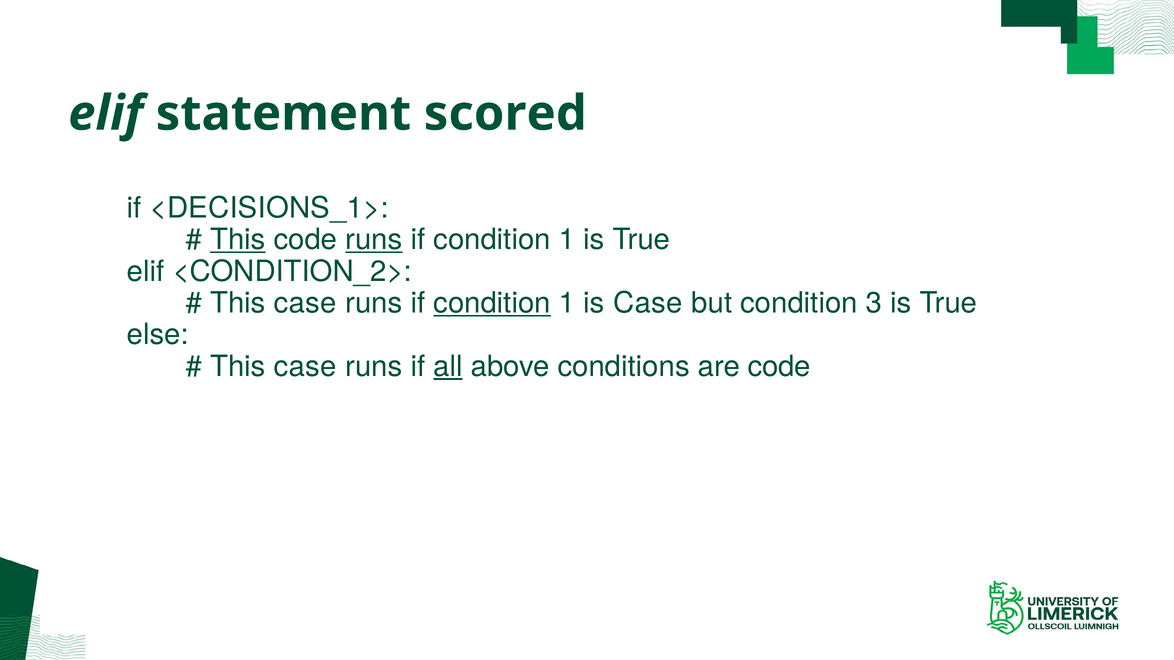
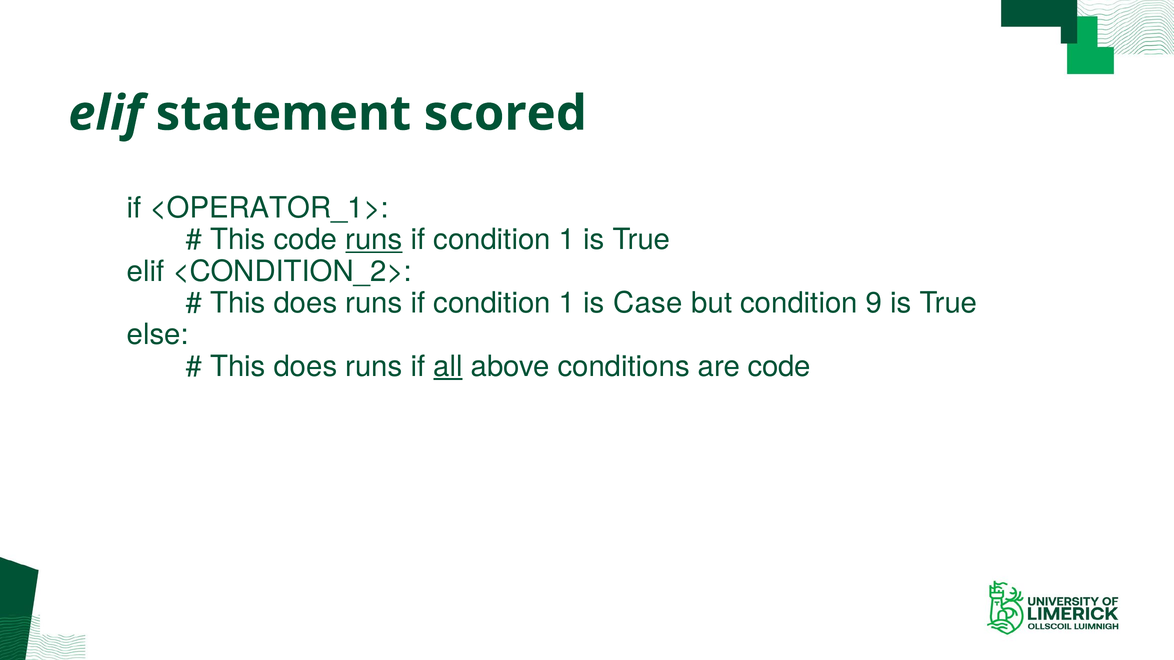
<DECISIONS_1>: <DECISIONS_1> -> <OPERATOR_1> (269, 208)
This underline: present -> none (238, 240)
case: case -> does (305, 303)
condition underline: present -> none (492, 303)
3: 3 -> 9 (874, 303)
case: case -> does (305, 367)
